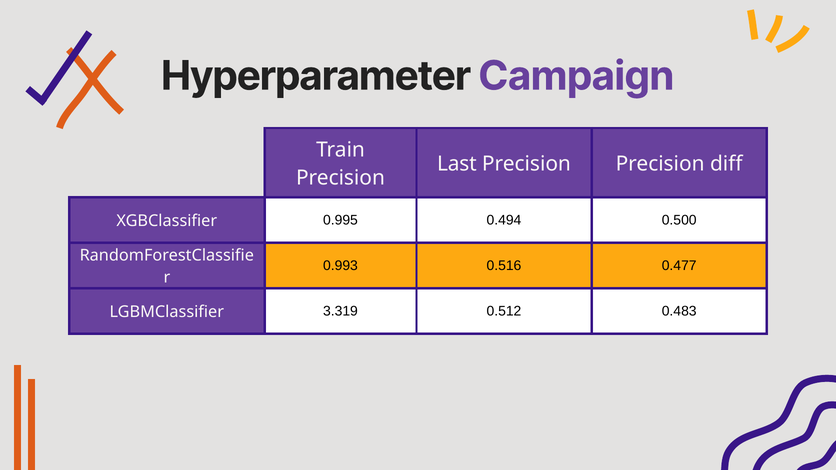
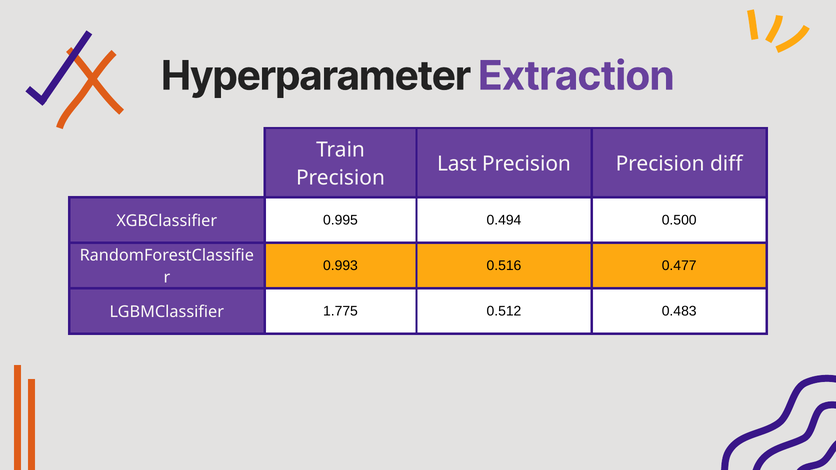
Campaign: Campaign -> Extraction (576, 76)
3.319: 3.319 -> 1.775 (340, 311)
